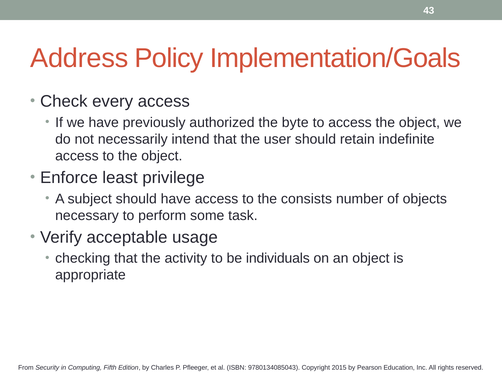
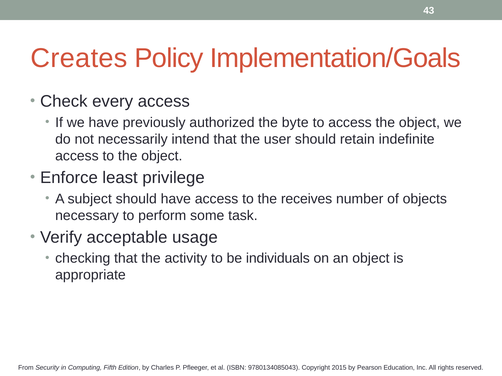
Address: Address -> Creates (79, 58)
consists: consists -> receives (307, 199)
